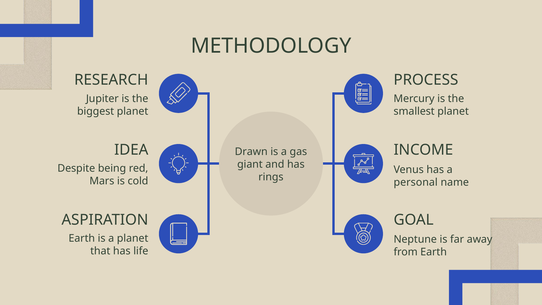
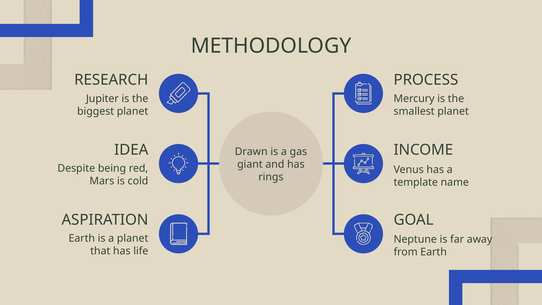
personal: personal -> template (416, 182)
